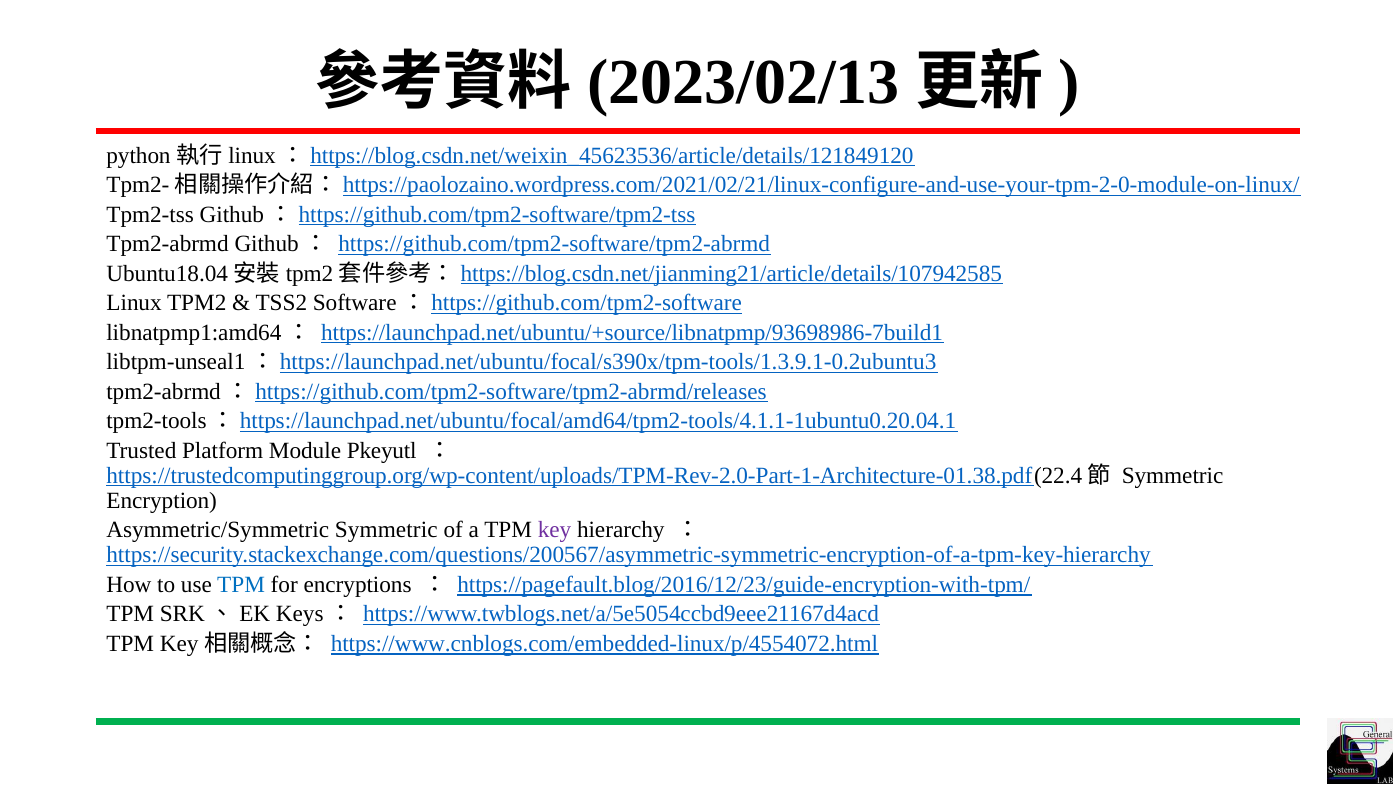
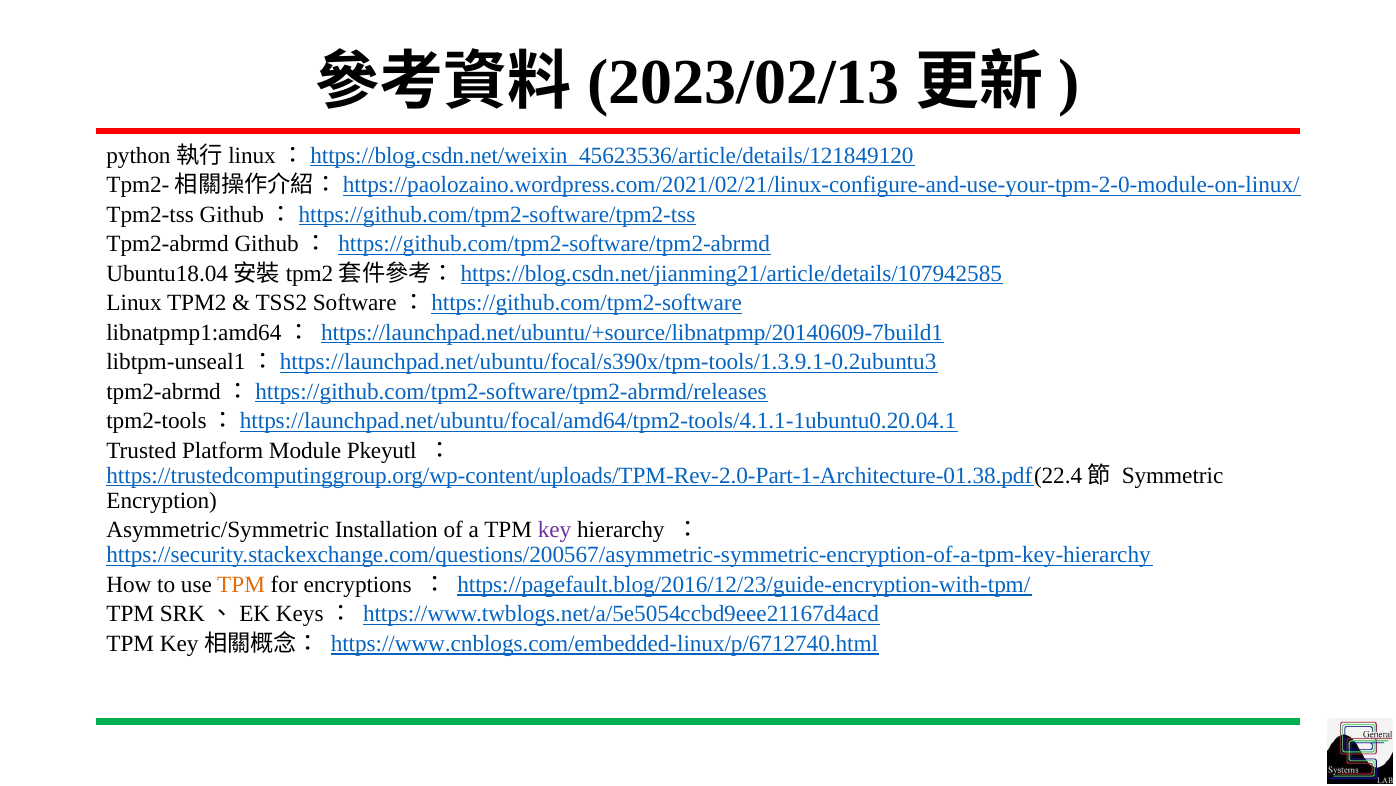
https://launchpad.net/ubuntu/+source/libnatpmp/93698986-7build1: https://launchpad.net/ubuntu/+source/libnatpmp/93698986-7build1 -> https://launchpad.net/ubuntu/+source/libnatpmp/20140609-7build1 (632, 332)
Asymmetric/Symmetric Symmetric: Symmetric -> Installation (386, 530)
TPM colour: blue -> orange (241, 584)
https://www.cnblogs.com/embedded-linux/p/4554072.html: https://www.cnblogs.com/embedded-linux/p/4554072.html -> https://www.cnblogs.com/embedded-linux/p/6712740.html (604, 643)
